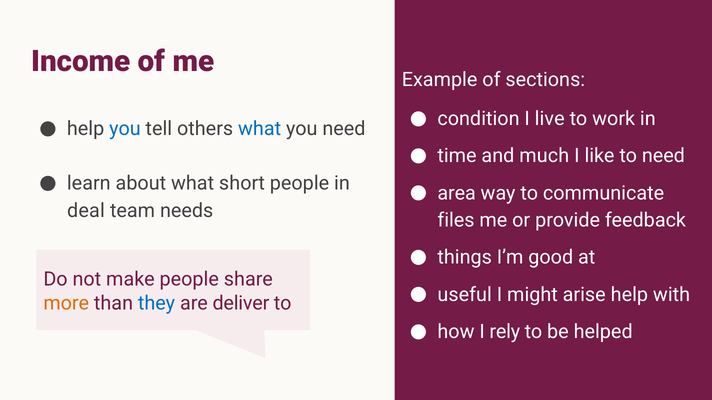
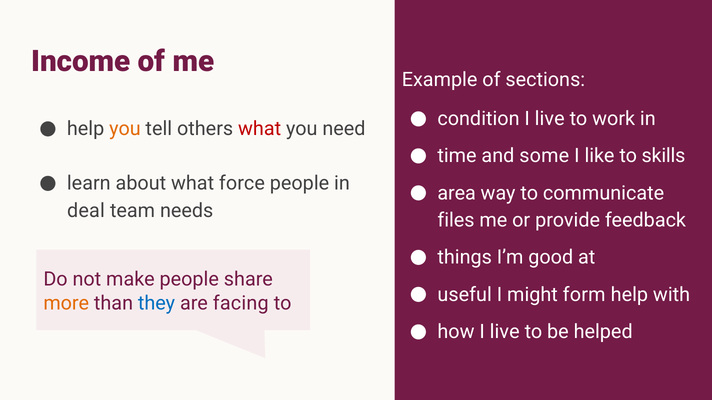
you colour: blue -> orange (125, 129)
what colour: blue -> red (260, 129)
much: much -> some (544, 156)
to need: need -> skills (663, 156)
short: short -> force (242, 184)
arise: arise -> form (584, 295)
deliver: deliver -> facing (241, 304)
how I rely: rely -> live (505, 332)
